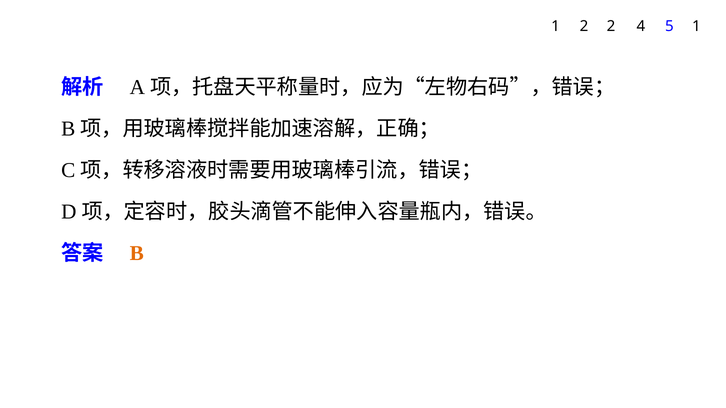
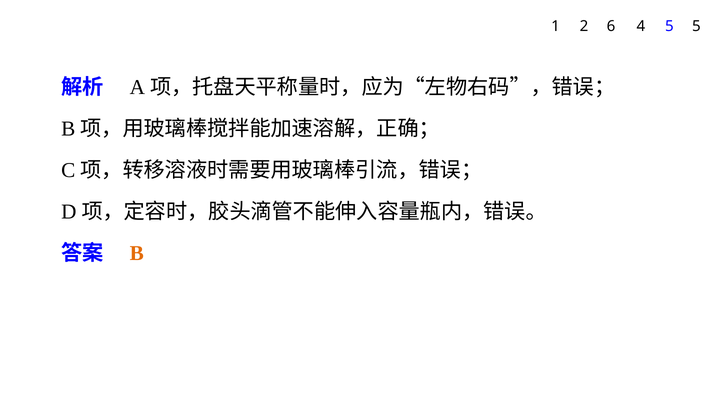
2 2: 2 -> 6 (611, 27)
5 1: 1 -> 5 (696, 27)
